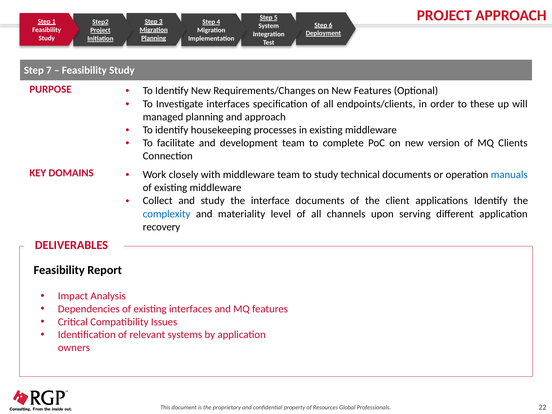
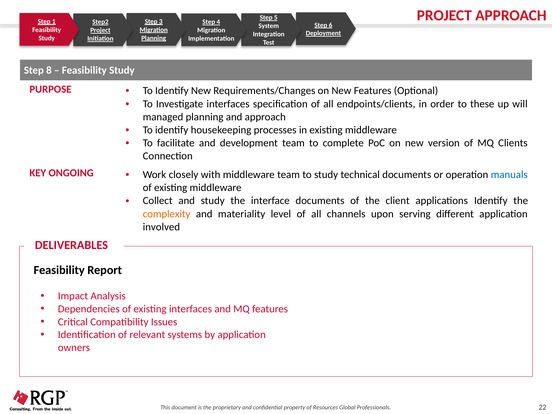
7: 7 -> 8 (49, 70)
DOMAINS: DOMAINS -> ONGOING (71, 173)
complexity colour: blue -> orange (167, 214)
recovery: recovery -> involved (161, 227)
